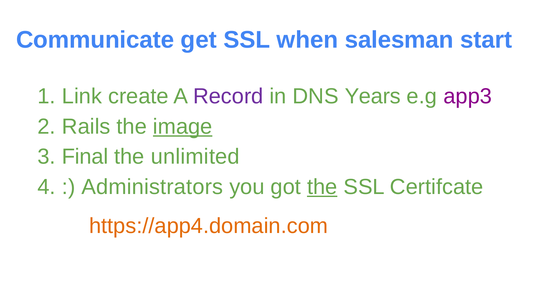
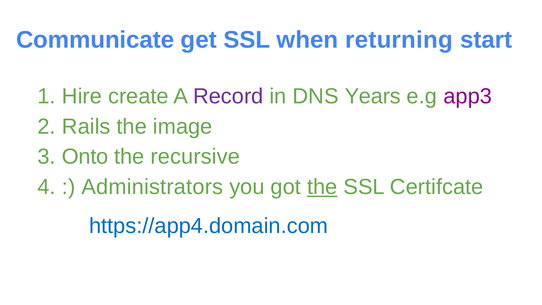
salesman: salesman -> returning (399, 40)
Link: Link -> Hire (82, 96)
image underline: present -> none (183, 127)
Final: Final -> Onto (85, 157)
unlimited: unlimited -> recursive (195, 157)
https://app4.domain.com colour: orange -> blue (209, 226)
